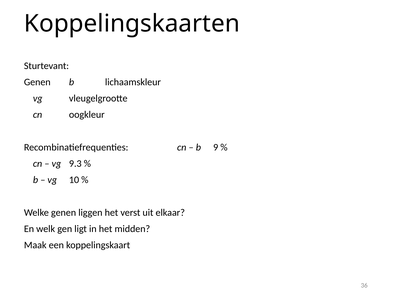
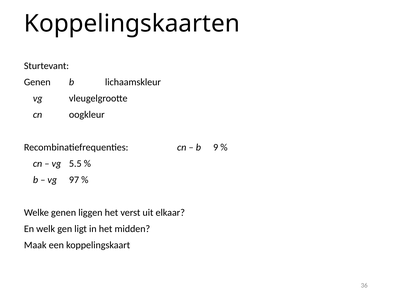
9.3: 9.3 -> 5.5 (75, 164)
10: 10 -> 97 (74, 180)
